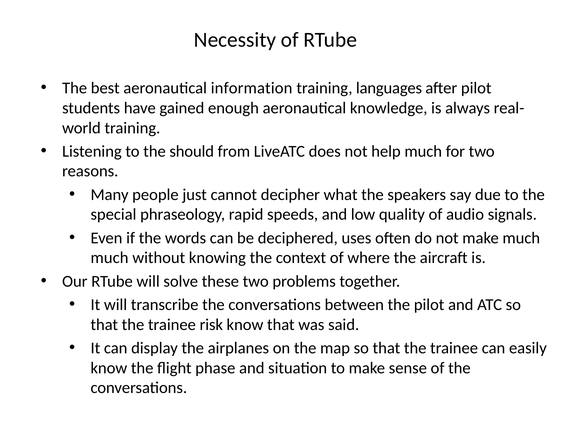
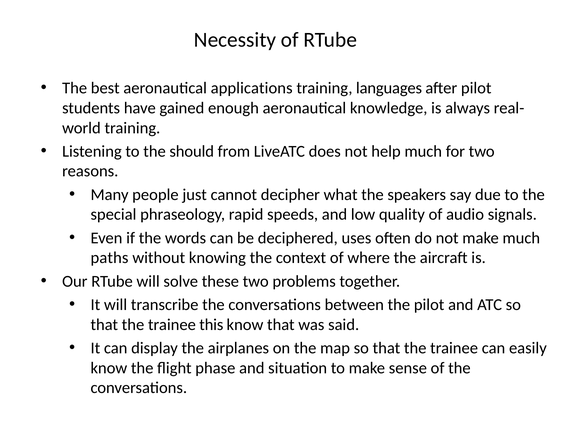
information: information -> applications (252, 88)
much: much -> paths (109, 258)
risk: risk -> this (211, 325)
